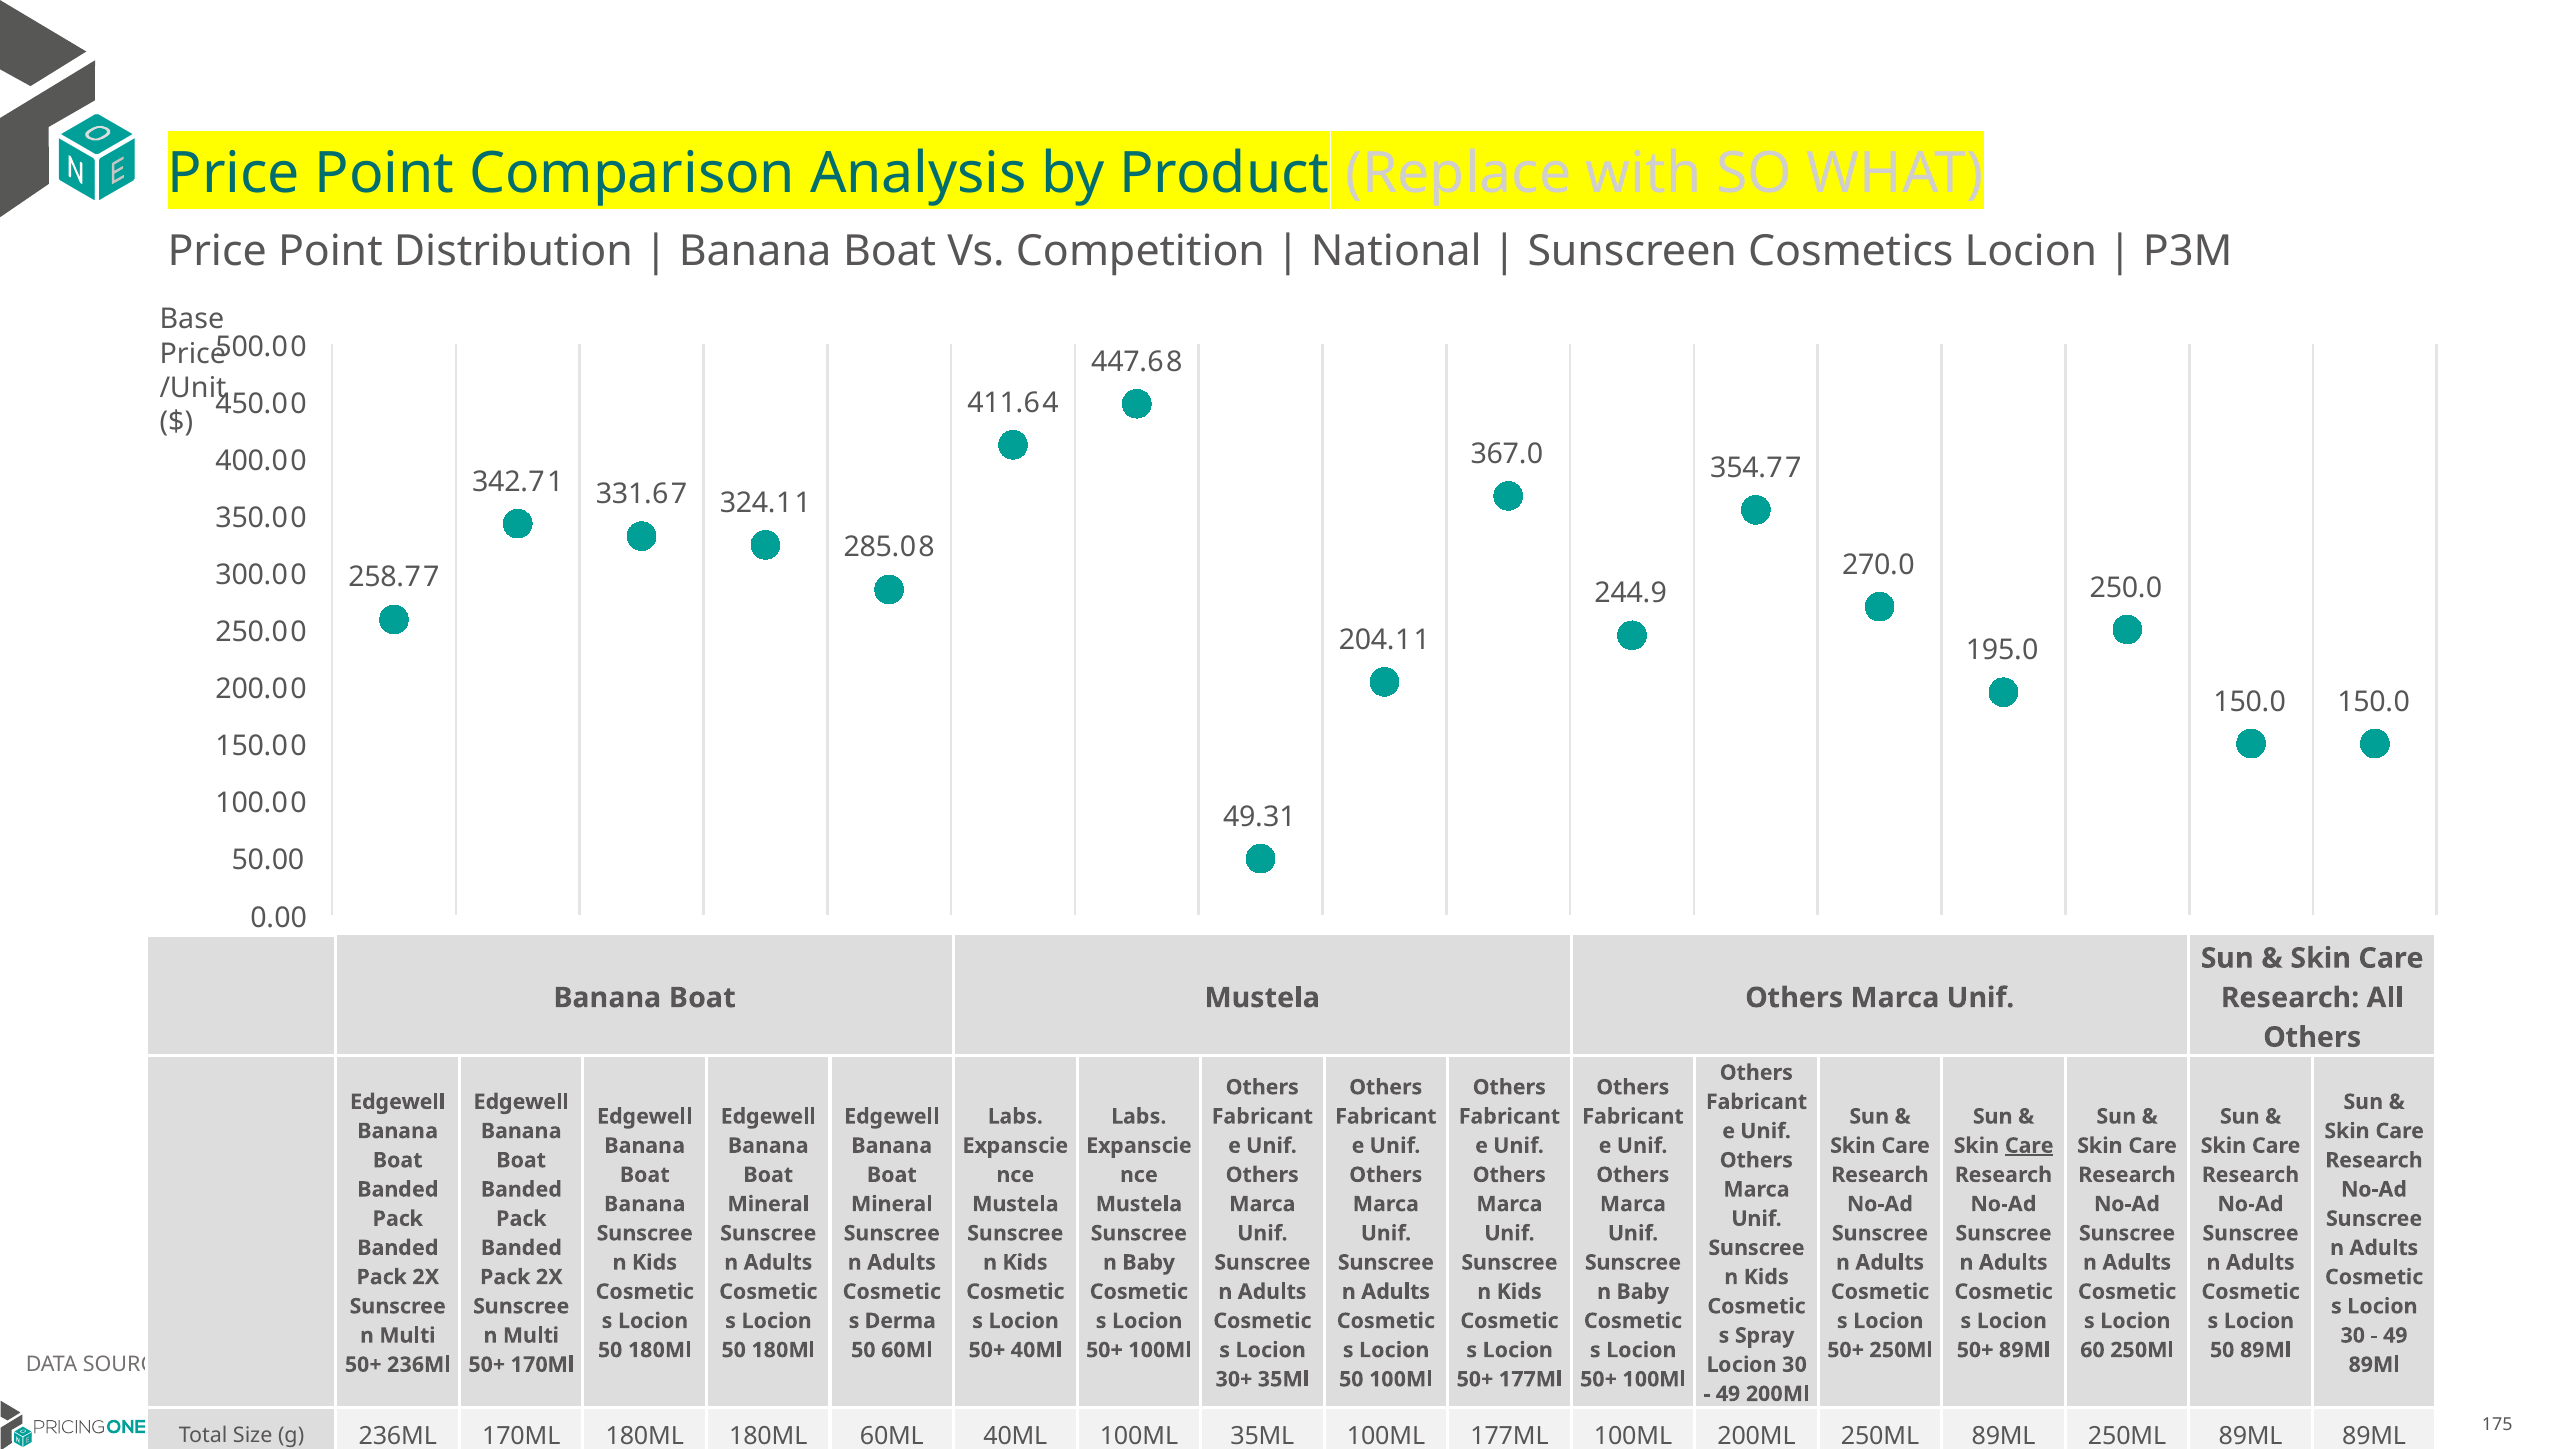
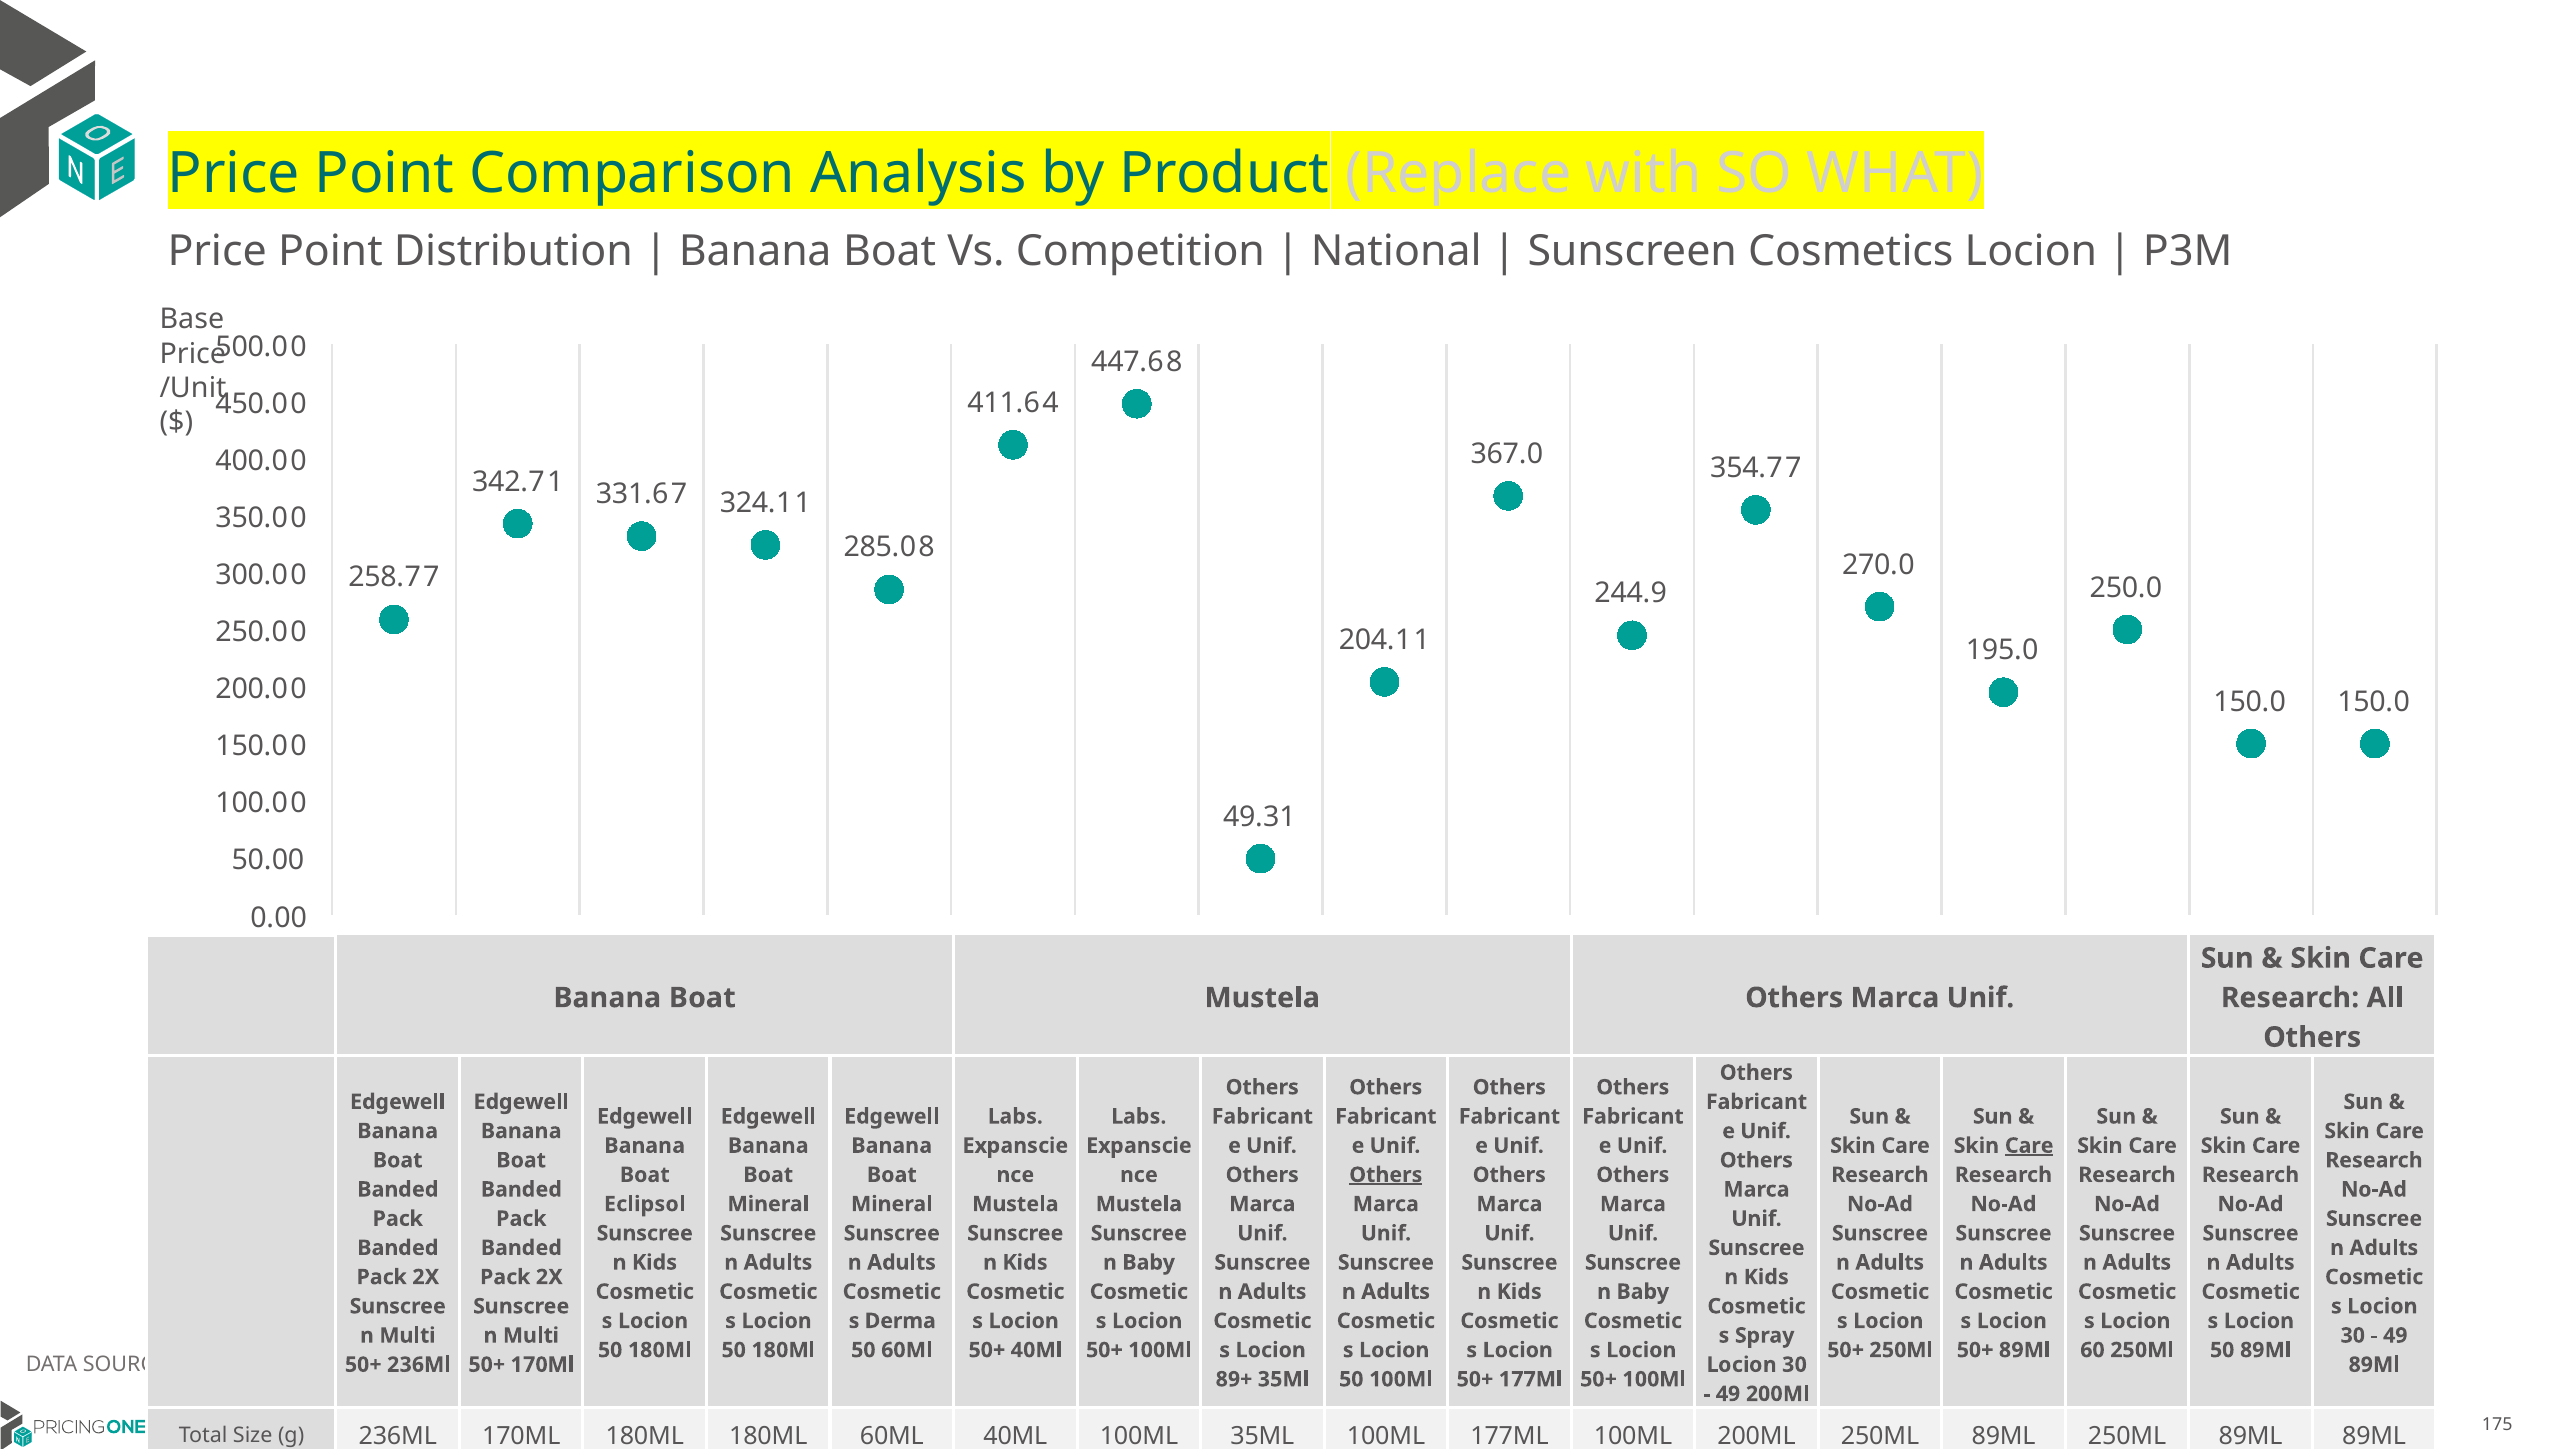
Others underline: none -> present (1386, 1175)
Banana: Banana -> Eclipsol (645, 1204)
30+: 30+ -> 89+ (1234, 1379)
